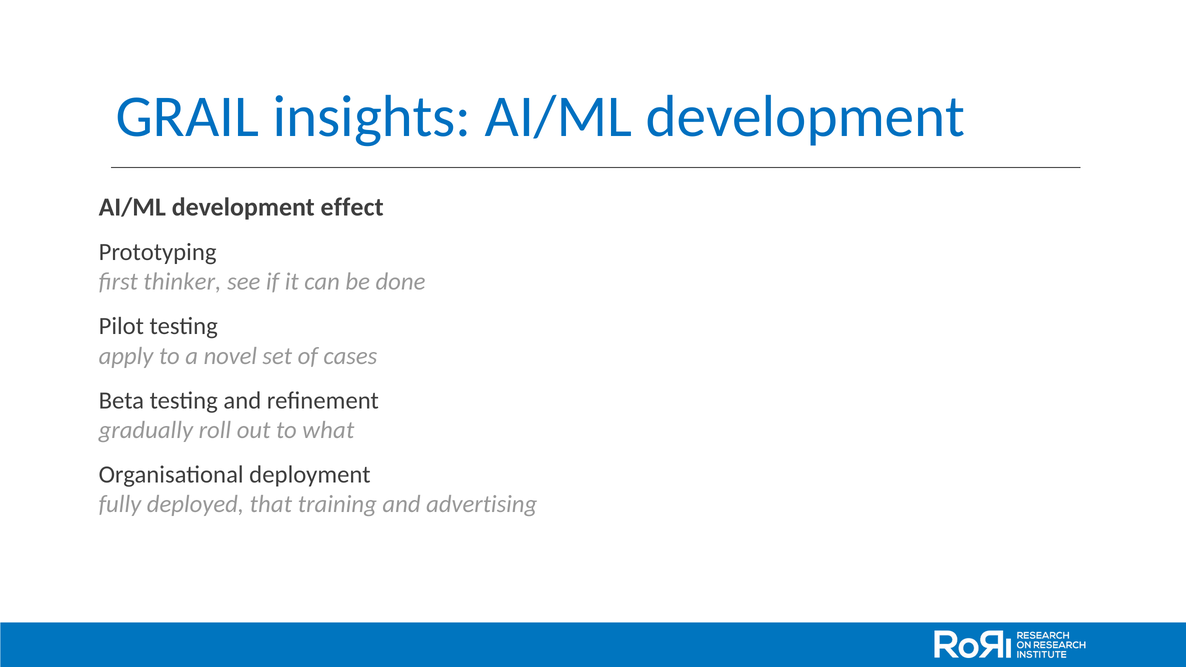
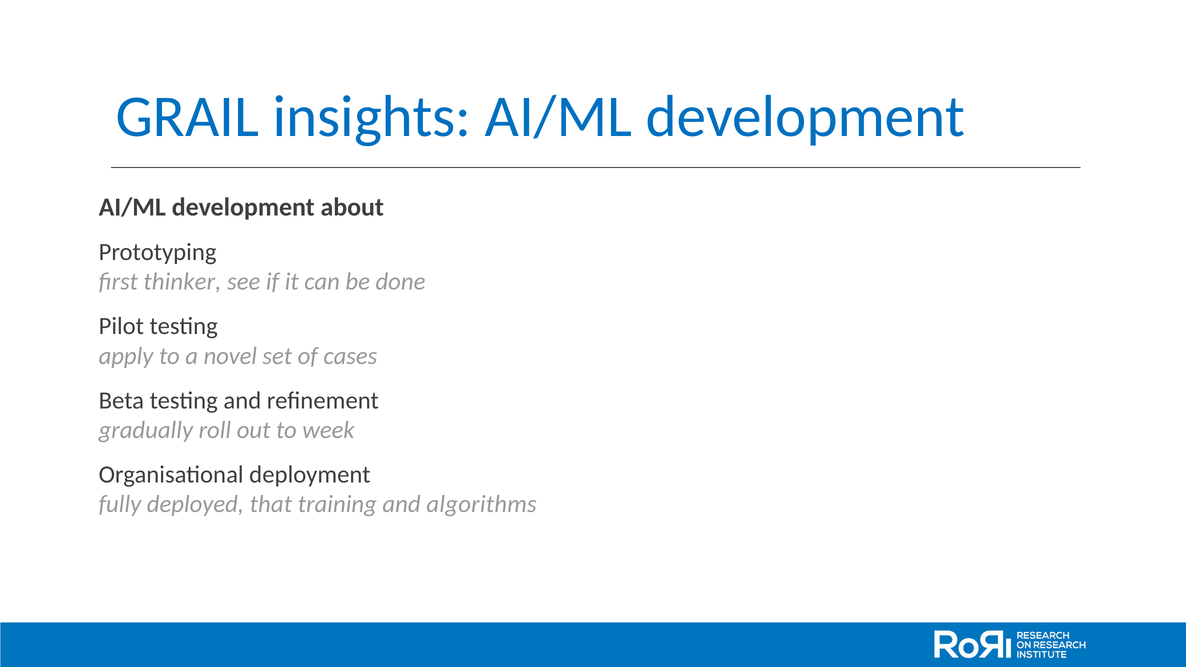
effect: effect -> about (352, 207)
what: what -> week (328, 430)
advertising: advertising -> algorithms (482, 504)
